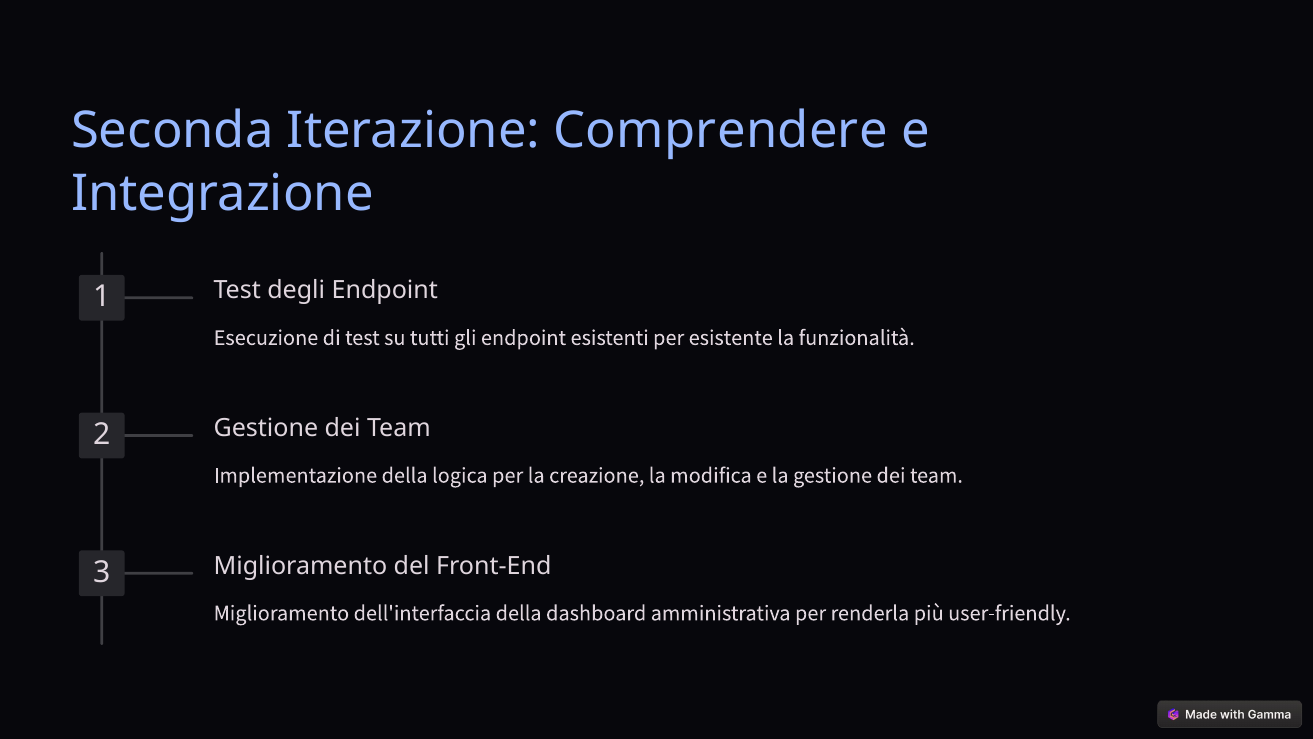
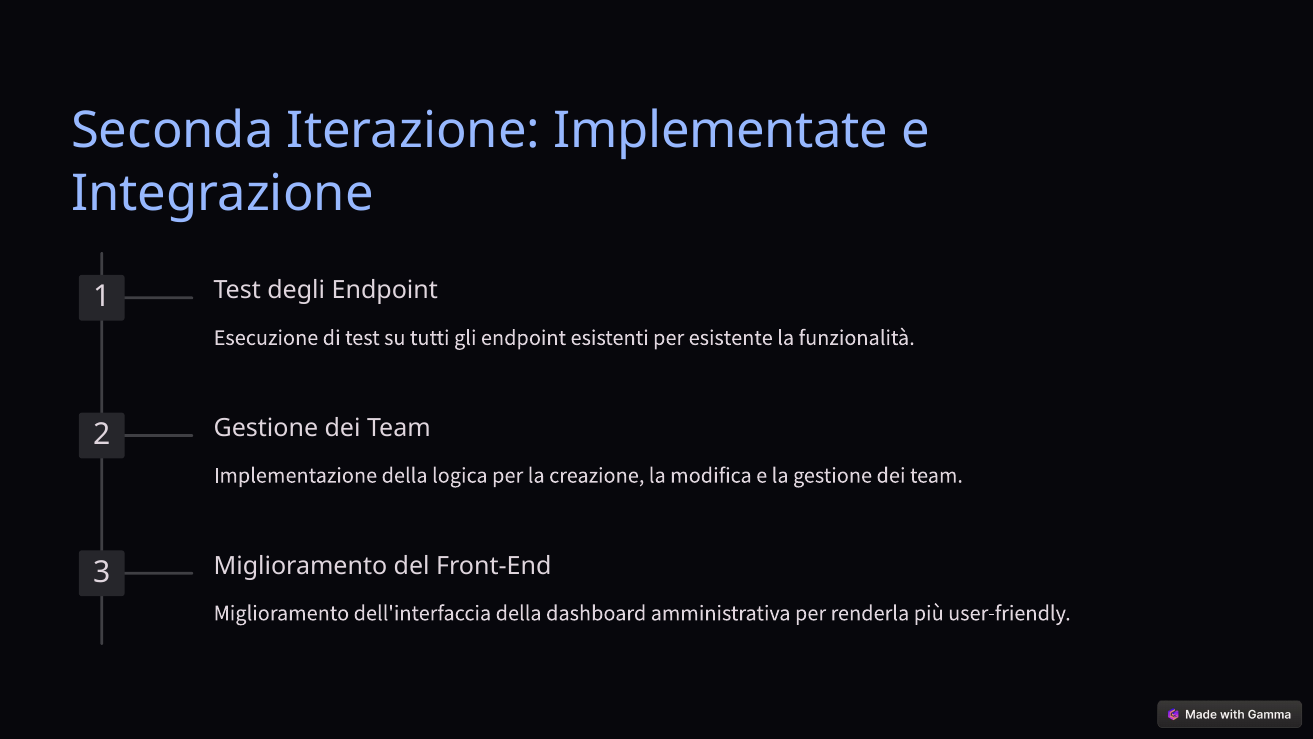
Comprendere: Comprendere -> Implementate (721, 130)
